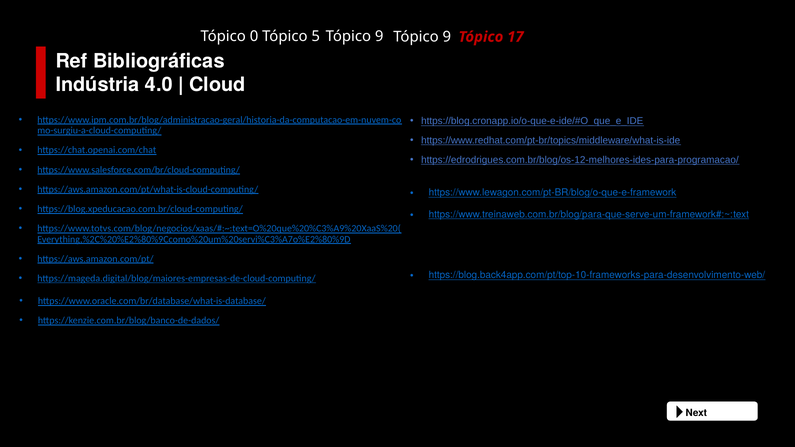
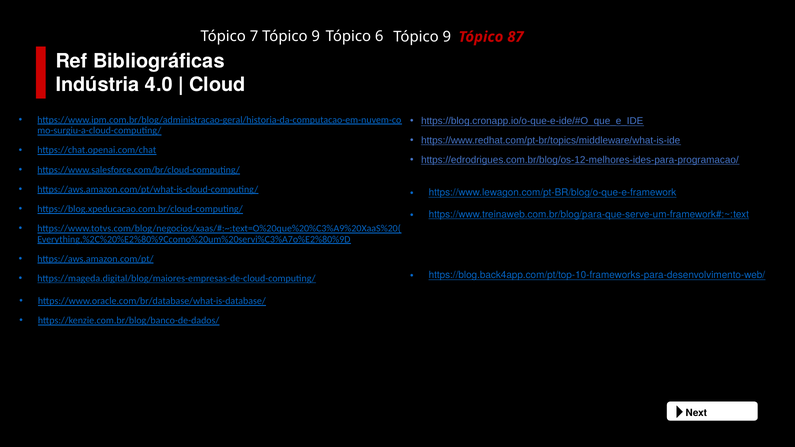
0: 0 -> 7 (254, 36)
5: 5 -> 9 (316, 36)
9: 9 -> 6 (379, 36)
17: 17 -> 87 (515, 37)
